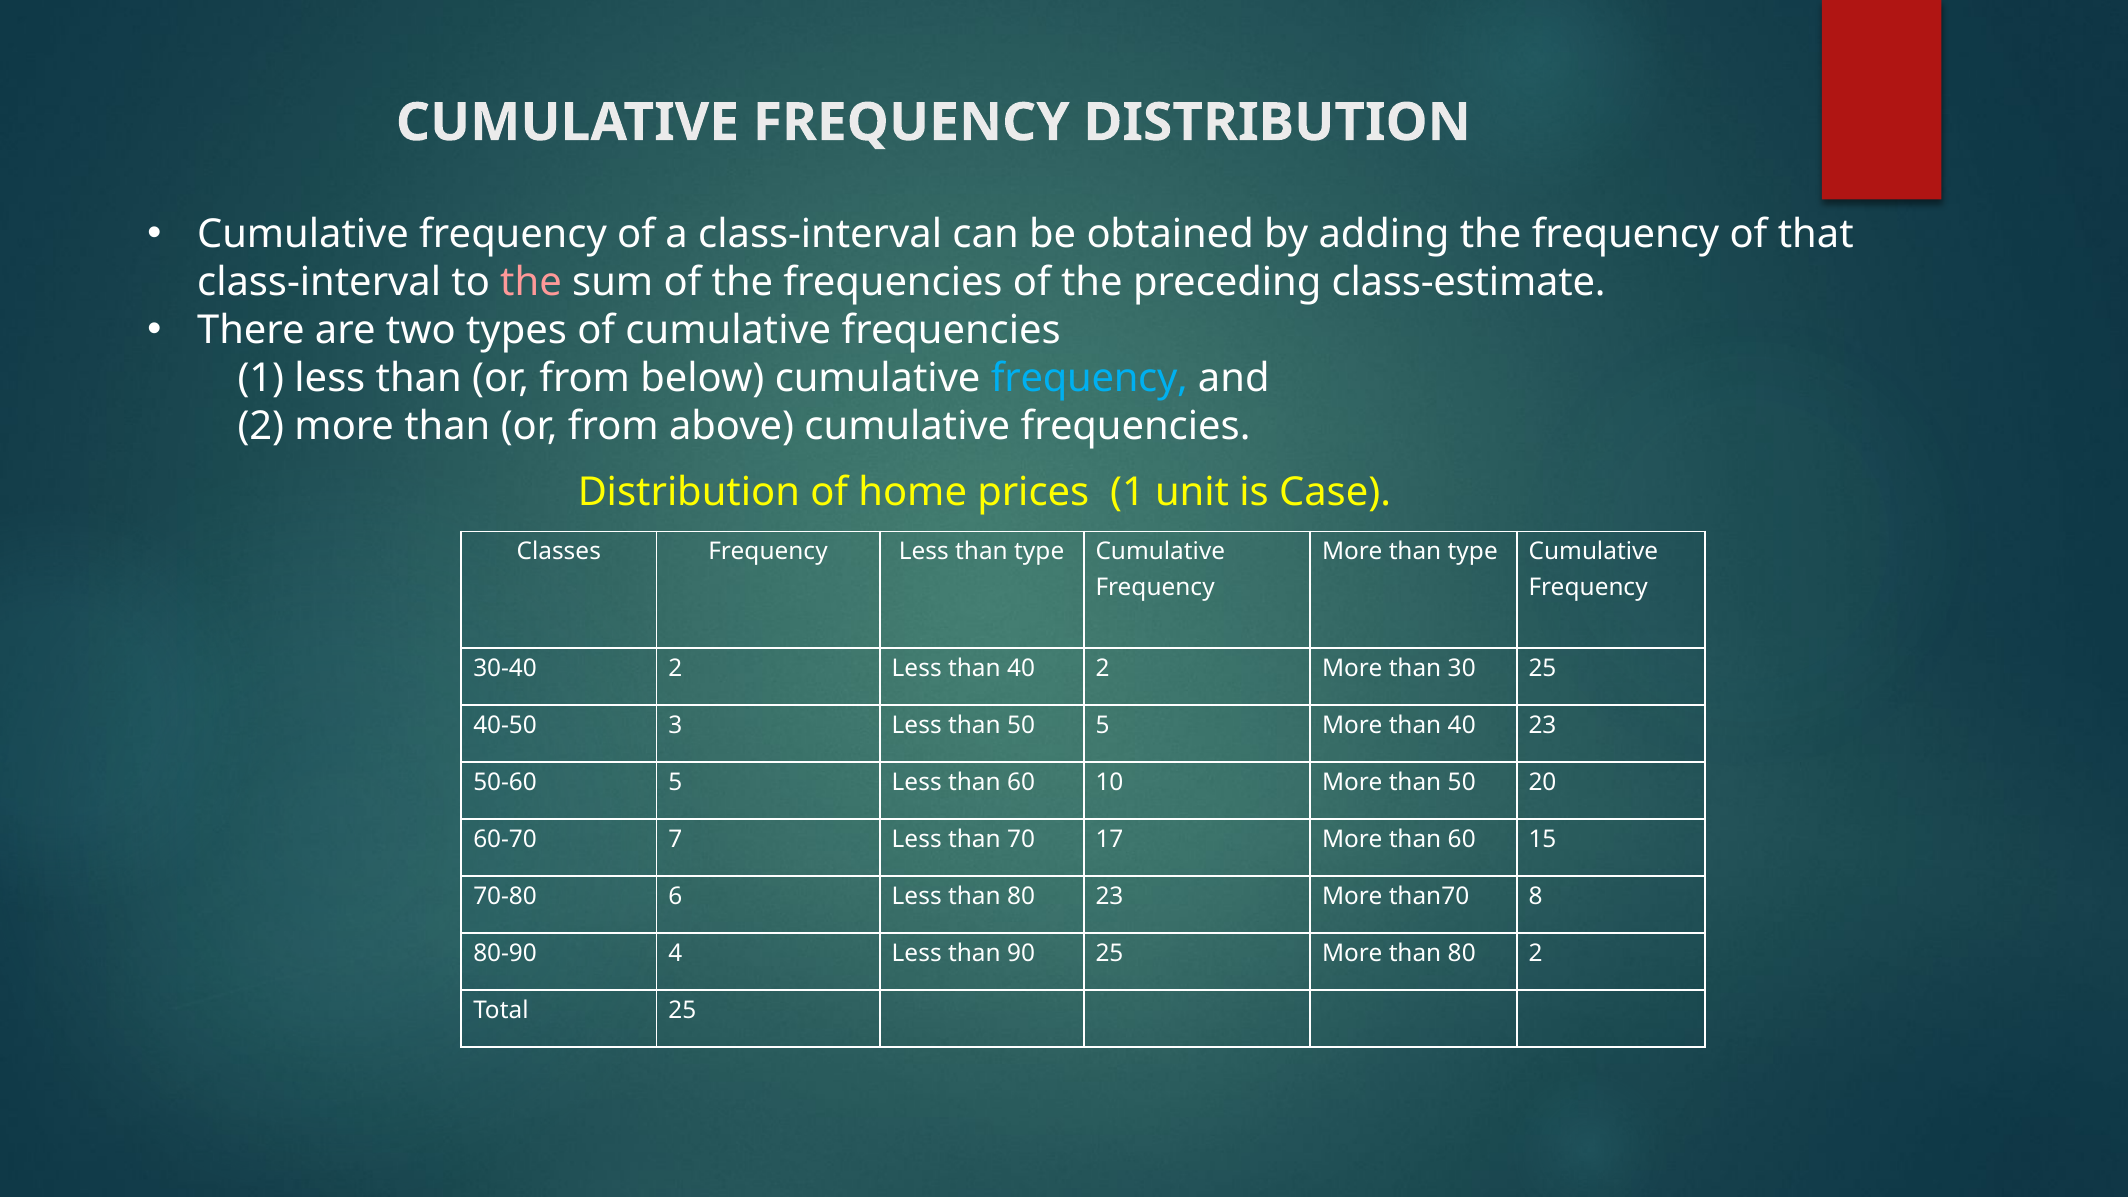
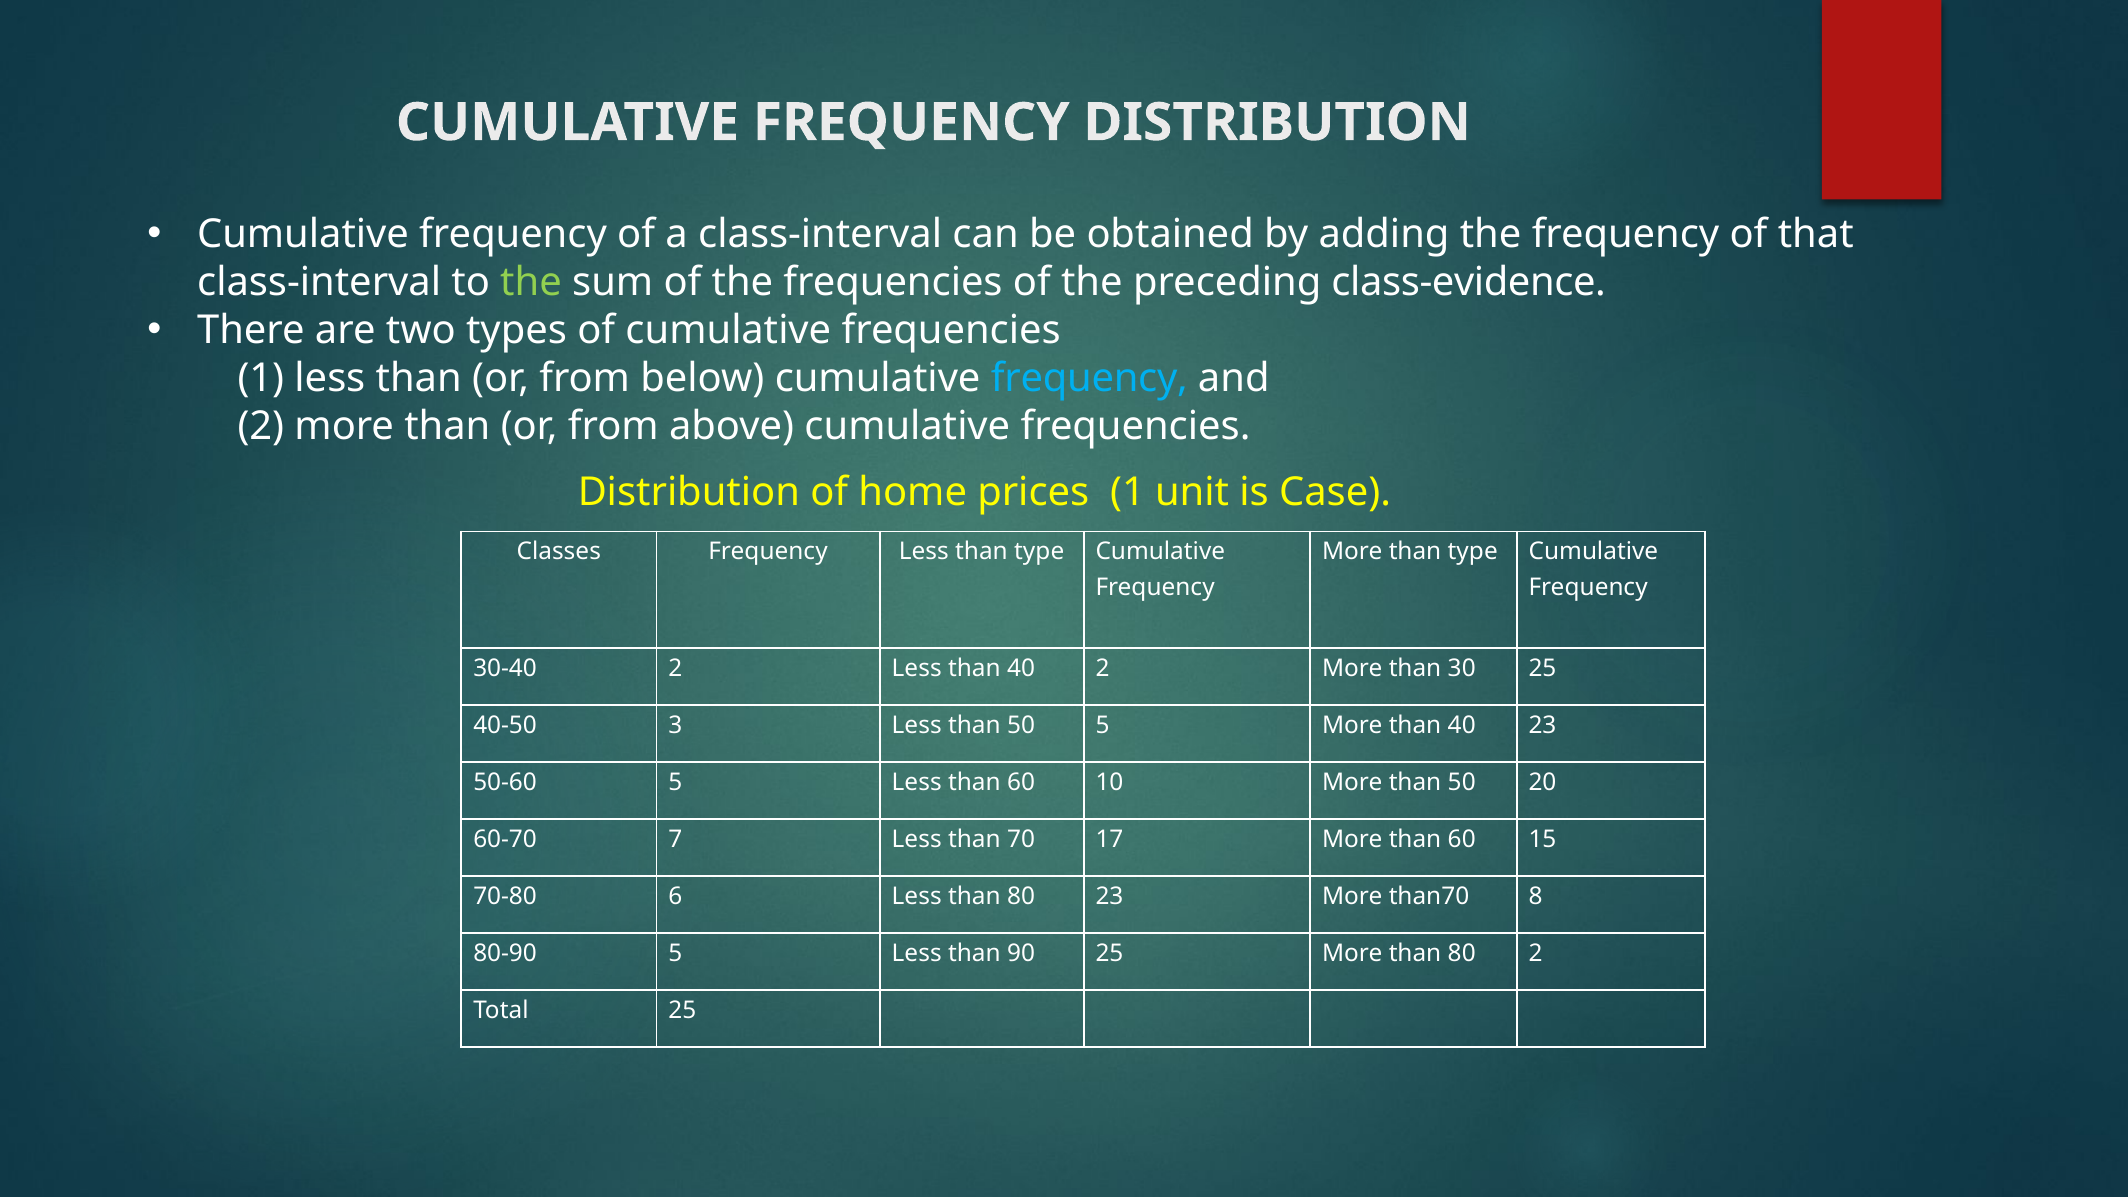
the colour: pink -> light green (531, 282)
class-estimate: class-estimate -> class-evidence (1469, 282)
80-90 4: 4 -> 5 (675, 953)
